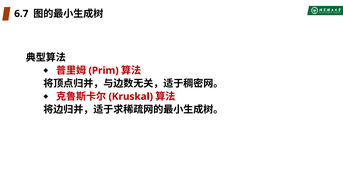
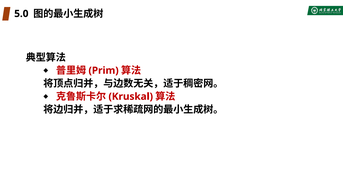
6.7: 6.7 -> 5.0 (21, 14)
